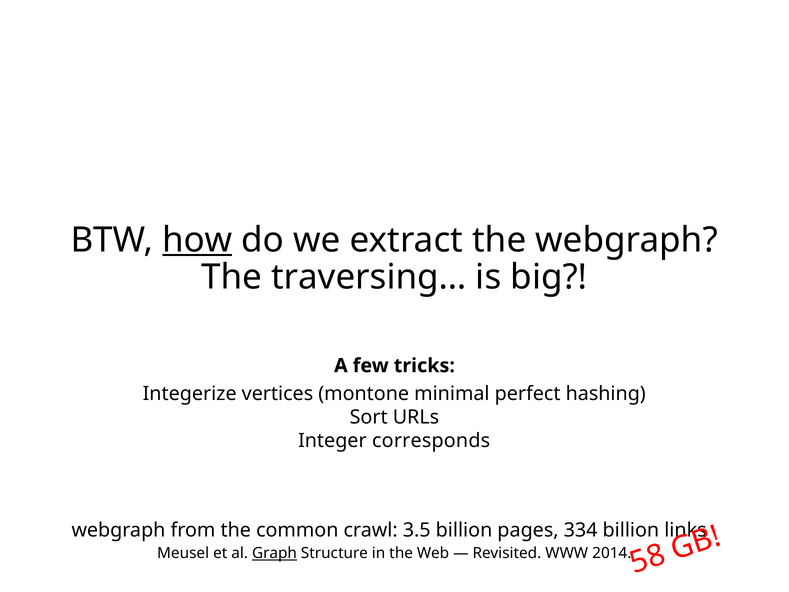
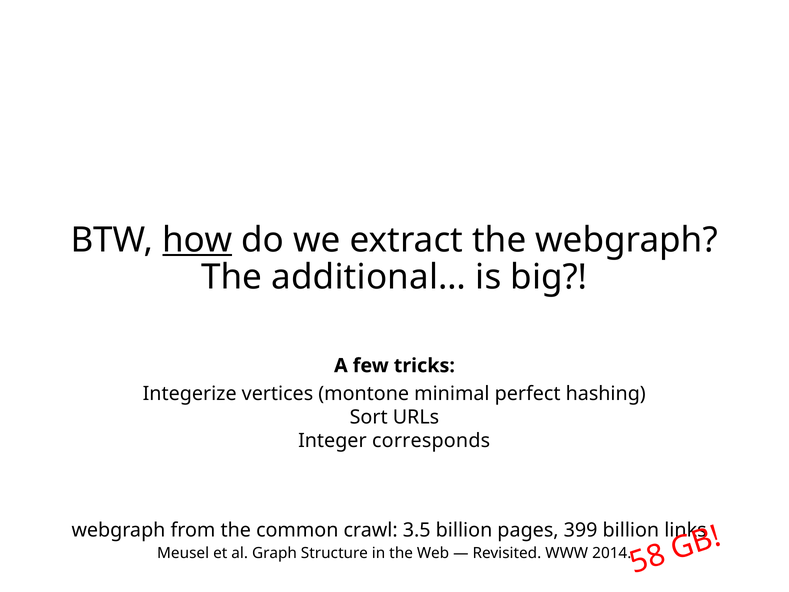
traversing…: traversing… -> additional… (369, 277)
334: 334 -> 399 (581, 530)
Graph underline: present -> none (274, 553)
